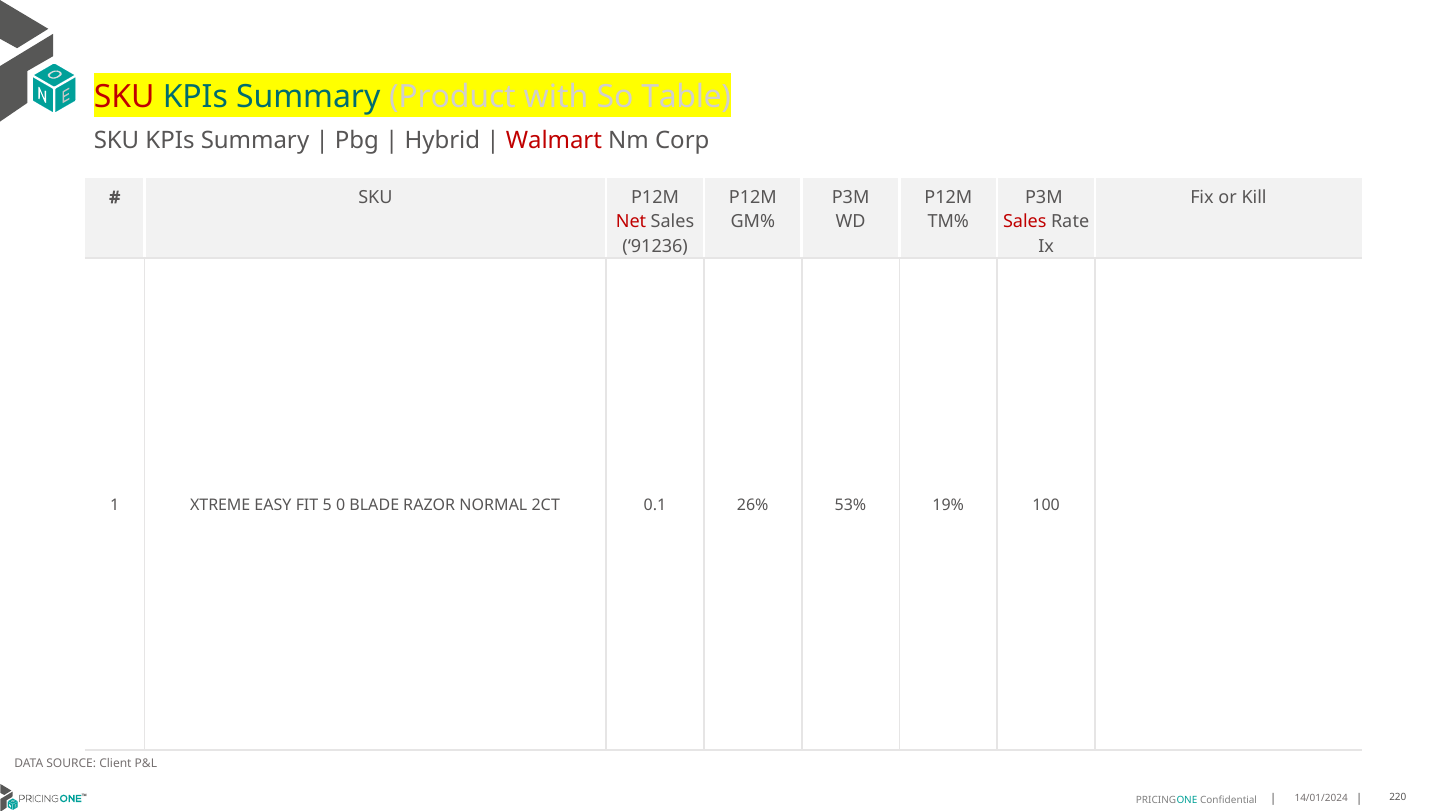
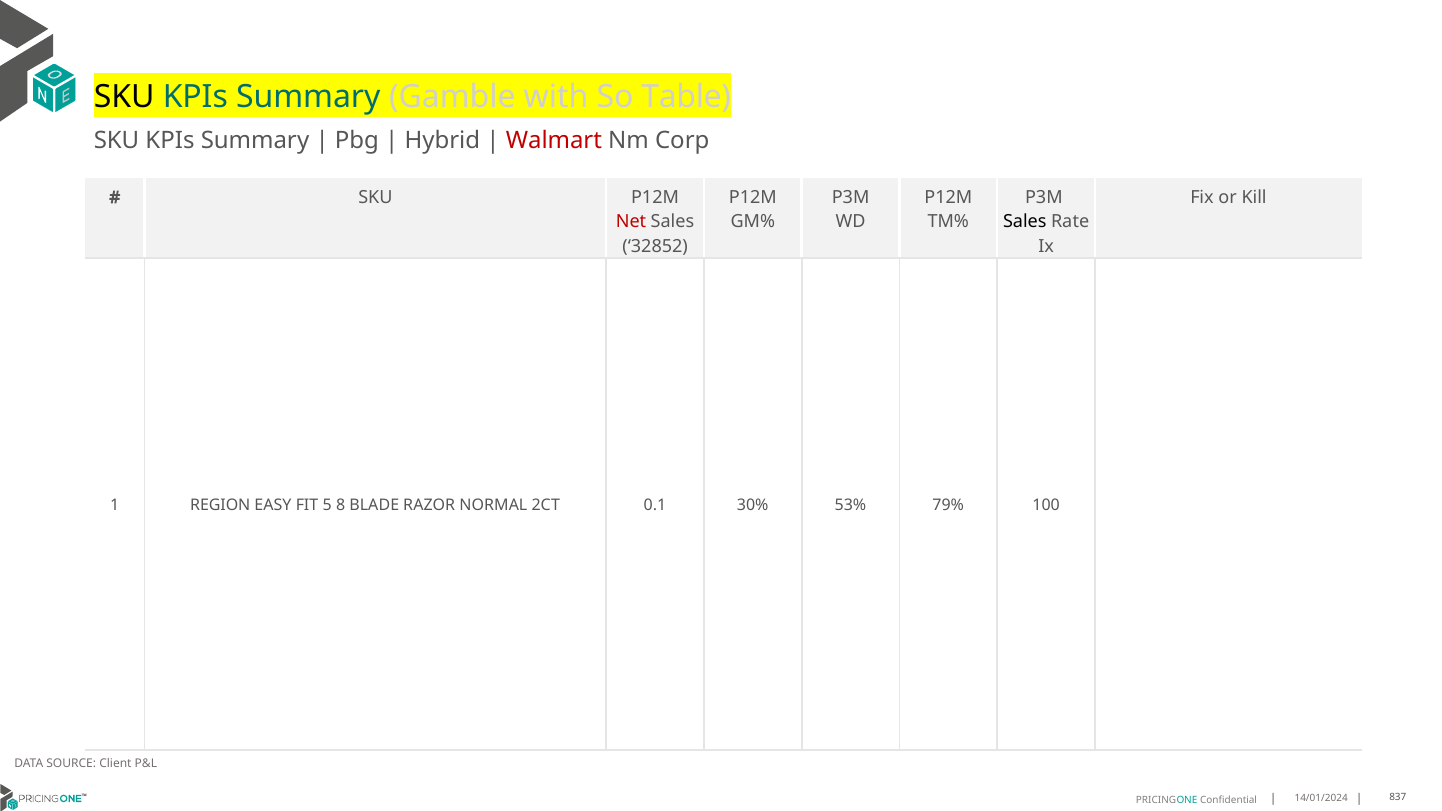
SKU colour: red -> black (124, 97)
Product: Product -> Gamble (452, 97)
Sales colour: red -> black (1025, 222)
91236: 91236 -> 32852 (655, 247)
XTREME: XTREME -> REGION (220, 506)
0: 0 -> 8 (341, 506)
26%: 26% -> 30% (753, 506)
19%: 19% -> 79% (948, 506)
220: 220 -> 837 (1398, 798)
